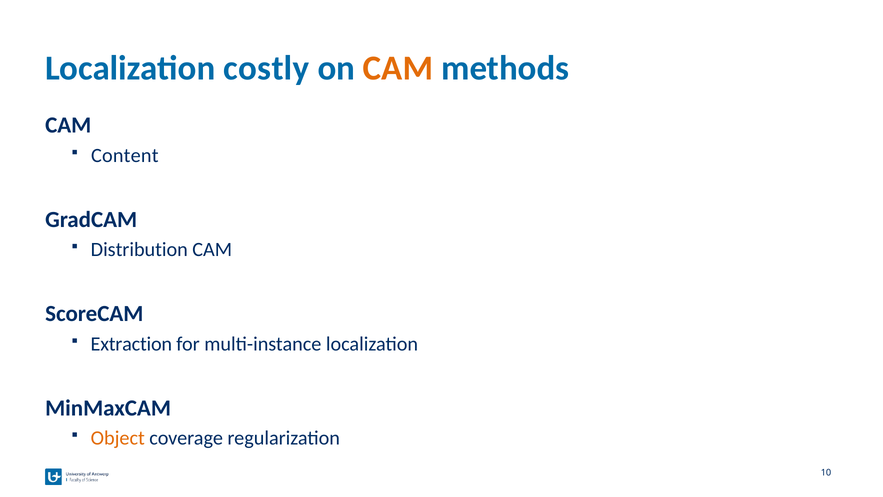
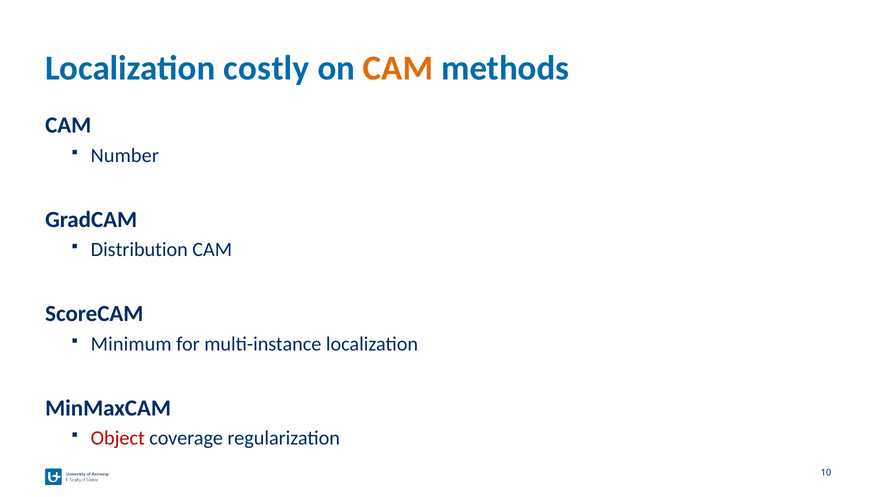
Content: Content -> Number (125, 155)
Extraction: Extraction -> Minimum (131, 344)
Object colour: orange -> red (118, 438)
